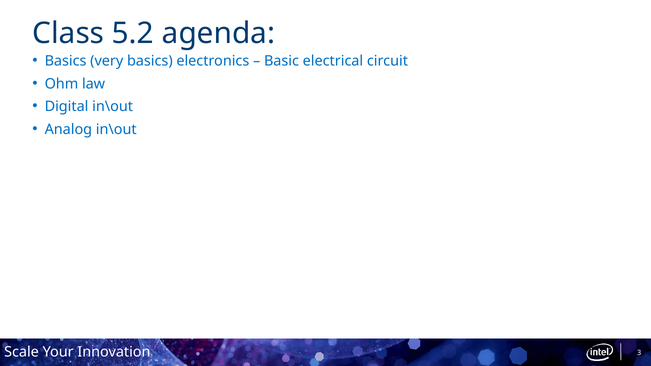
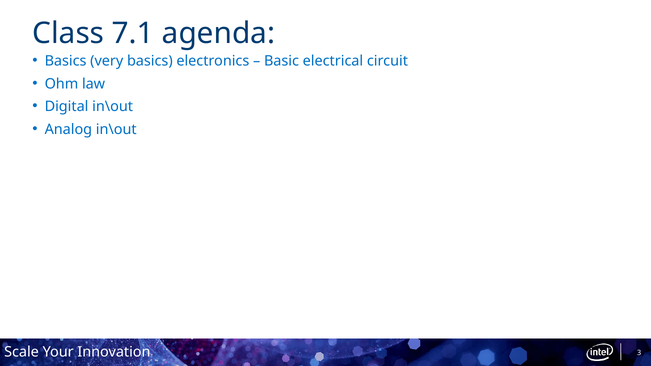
5.2: 5.2 -> 7.1 (133, 33)
